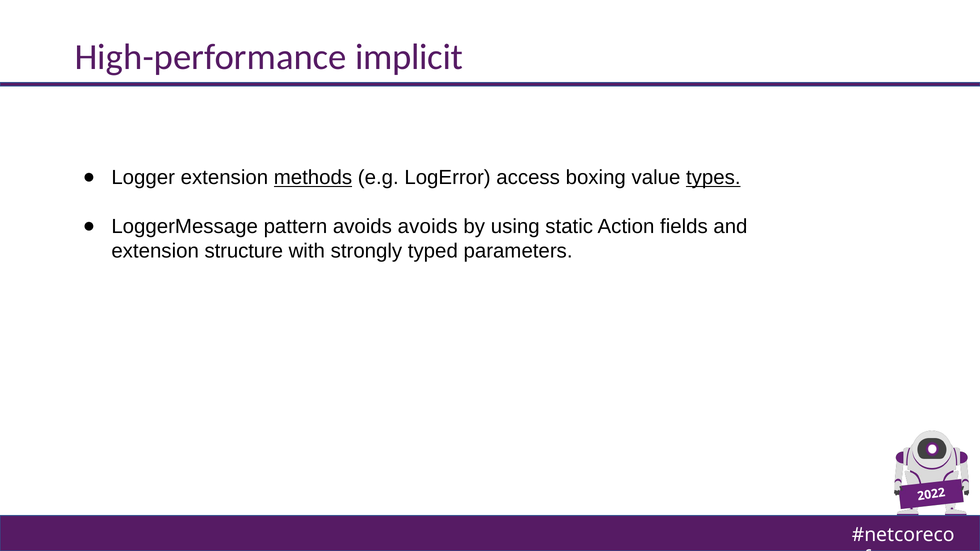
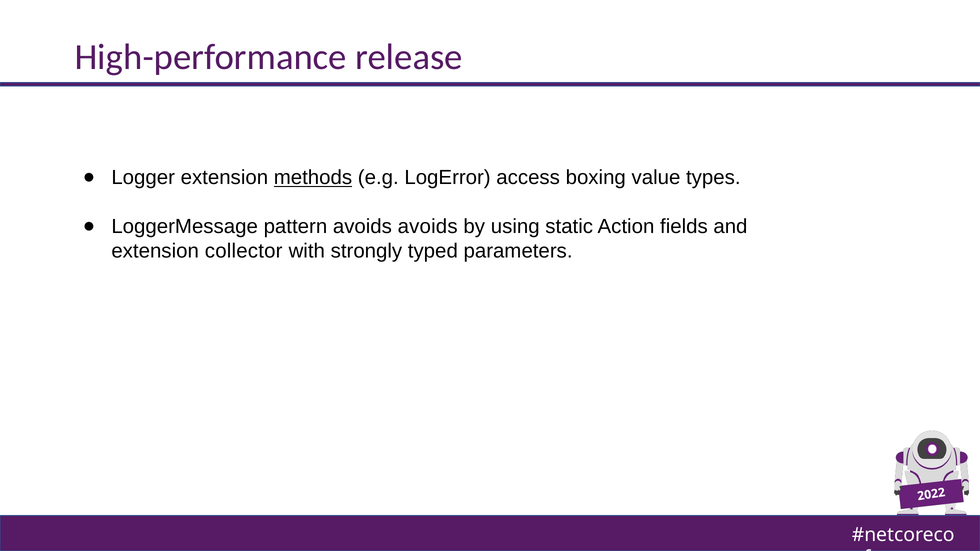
implicit: implicit -> release (409, 57)
types underline: present -> none (713, 178)
structure: structure -> collector (244, 251)
